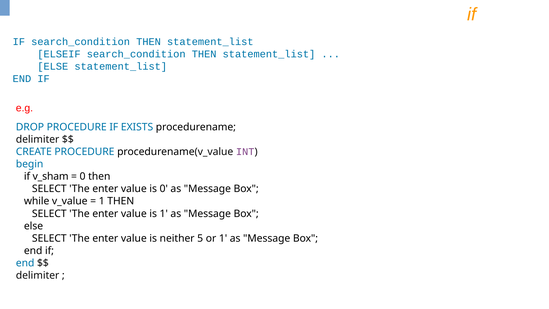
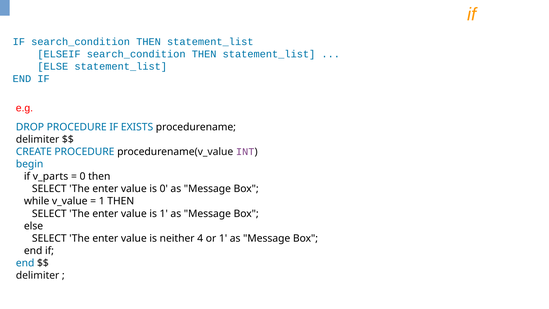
v_sham: v_sham -> v_parts (51, 176)
5: 5 -> 4 (200, 238)
